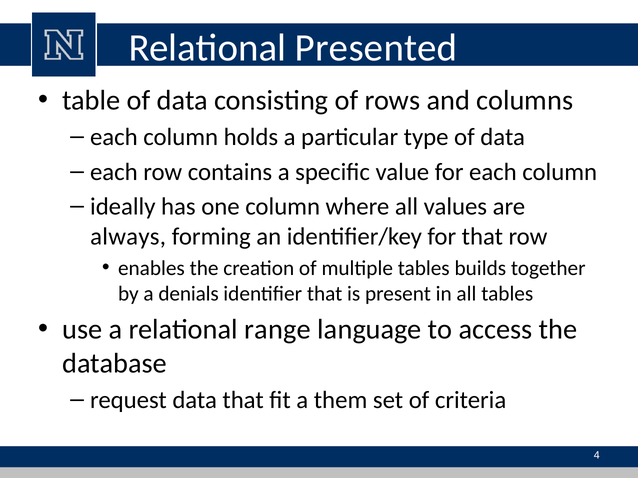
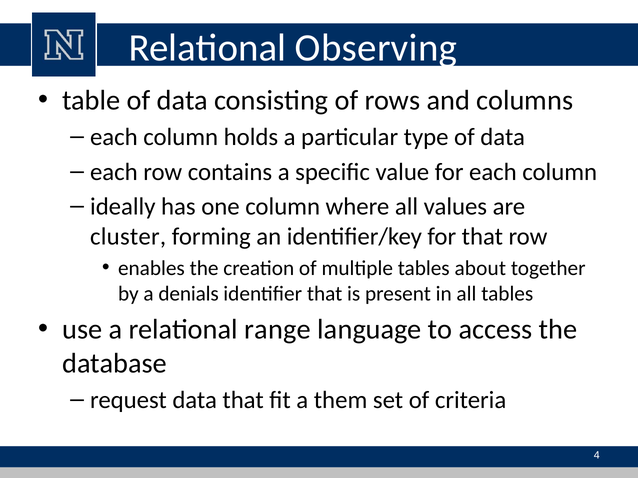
Presented: Presented -> Observing (376, 48)
always: always -> cluster (128, 237)
builds: builds -> about (480, 268)
